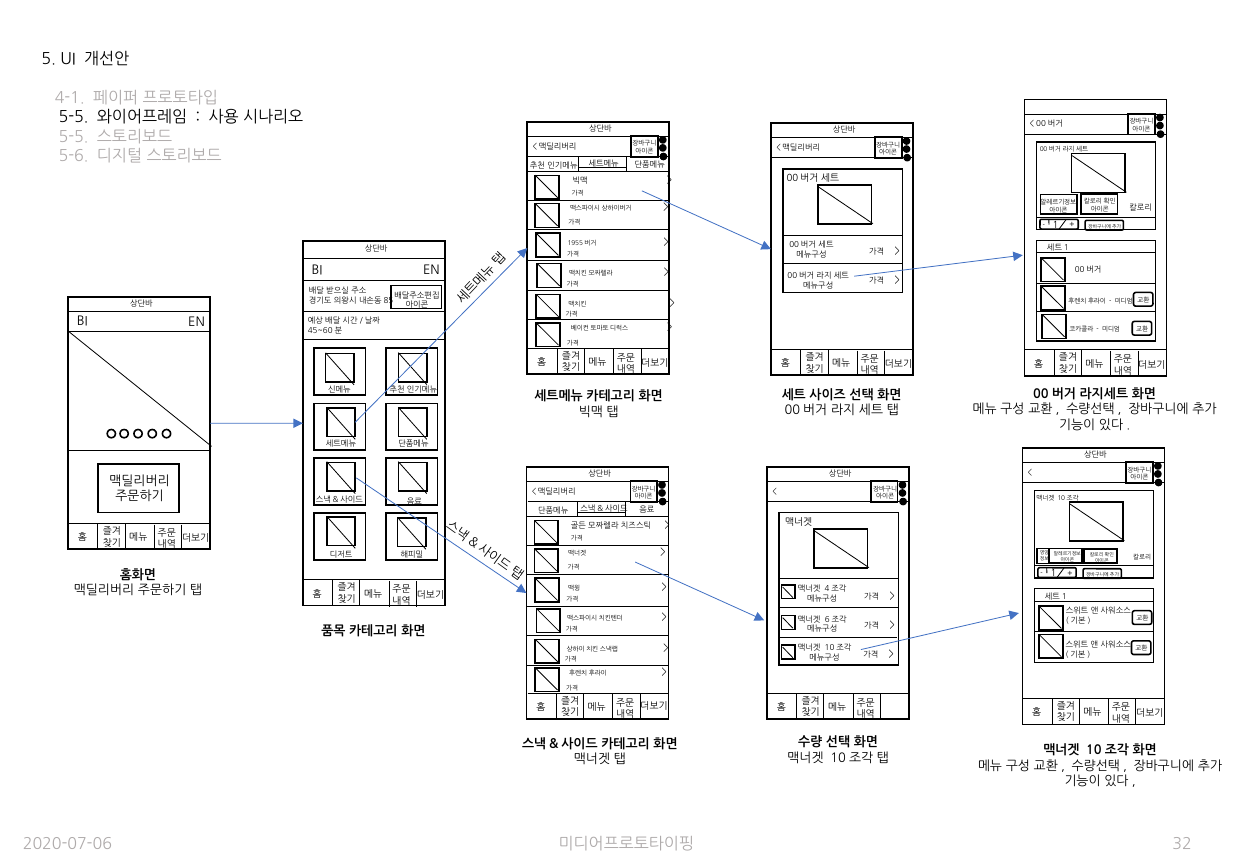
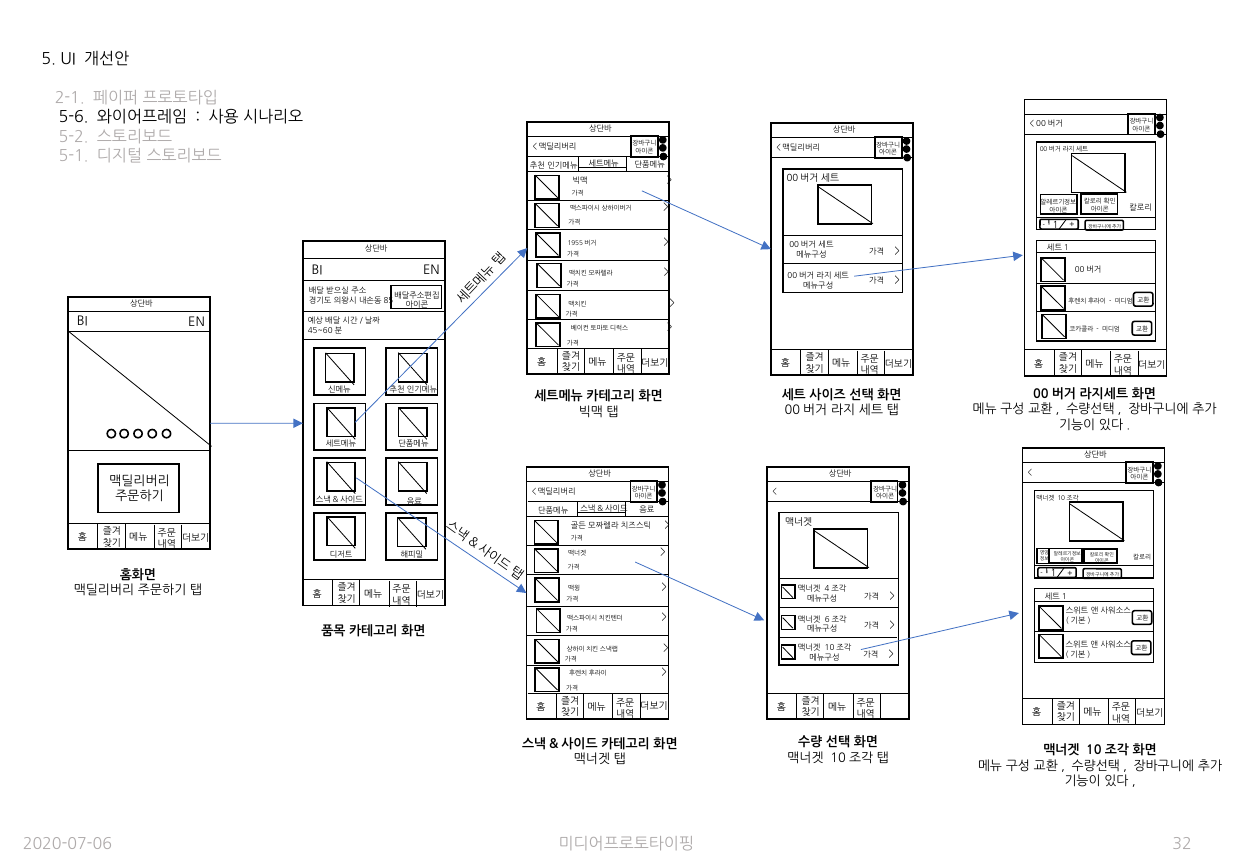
4-1: 4-1 -> 2-1 (70, 98)
5-5: 5-5 -> 5-6 (74, 117)
5-5: 5-5 -> 5-2 (74, 137)
5-6: 5-6 -> 5-1 (74, 156)
